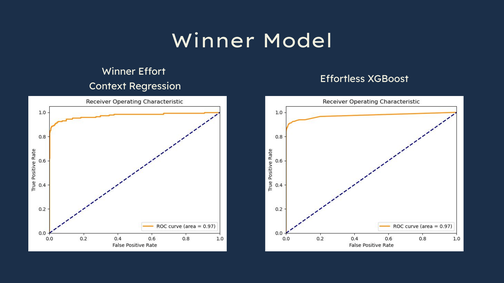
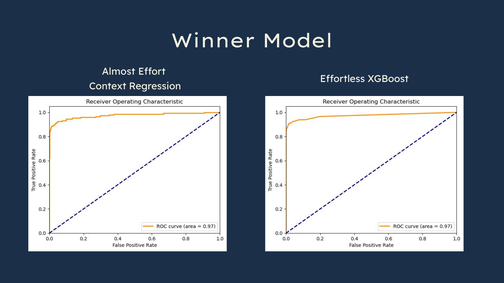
Winner: Winner -> Almost (119, 72)
